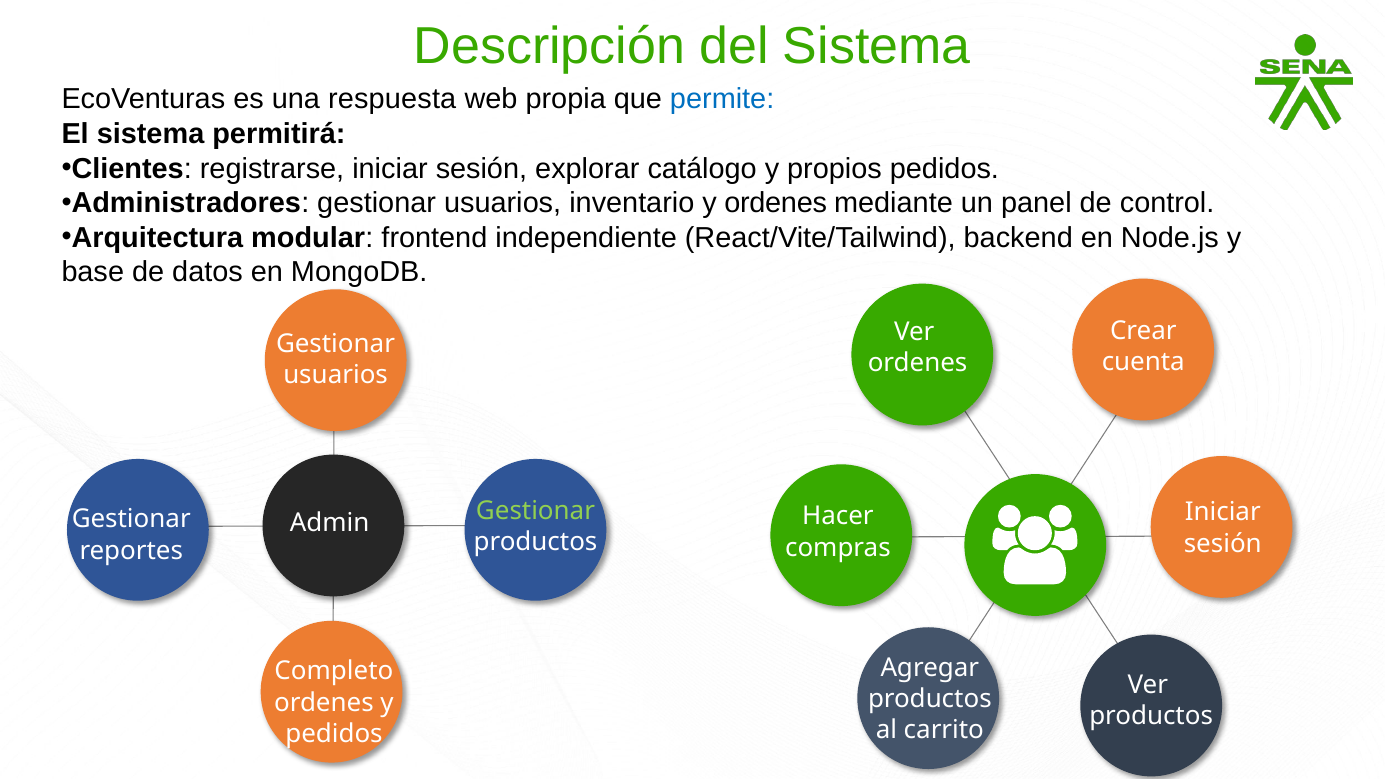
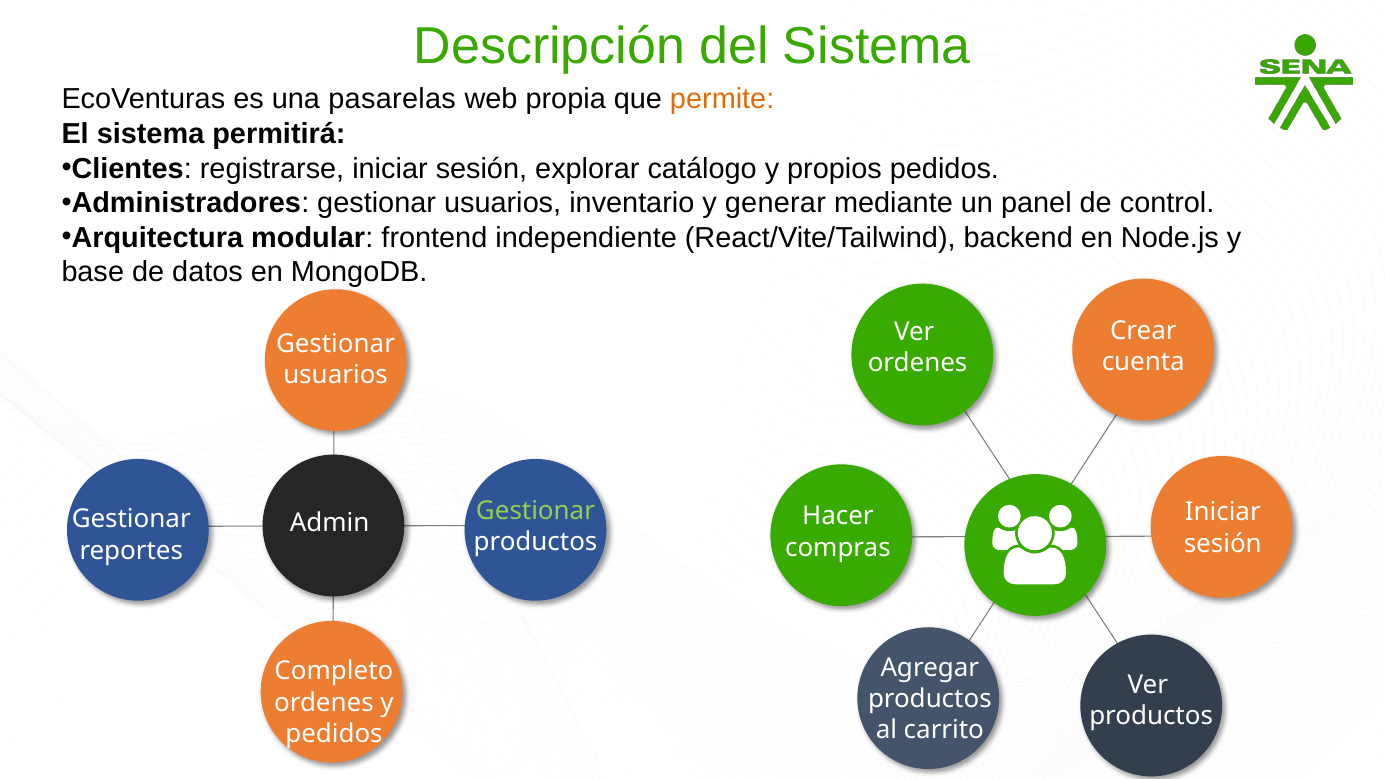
respuesta: respuesta -> pasarelas (392, 99)
permite colour: blue -> orange (722, 99)
y ordenes: ordenes -> generar (775, 203)
